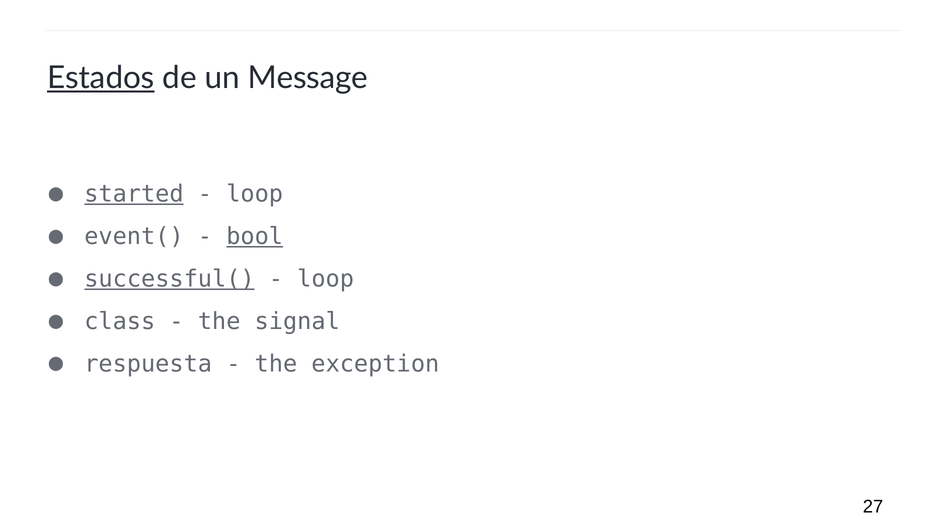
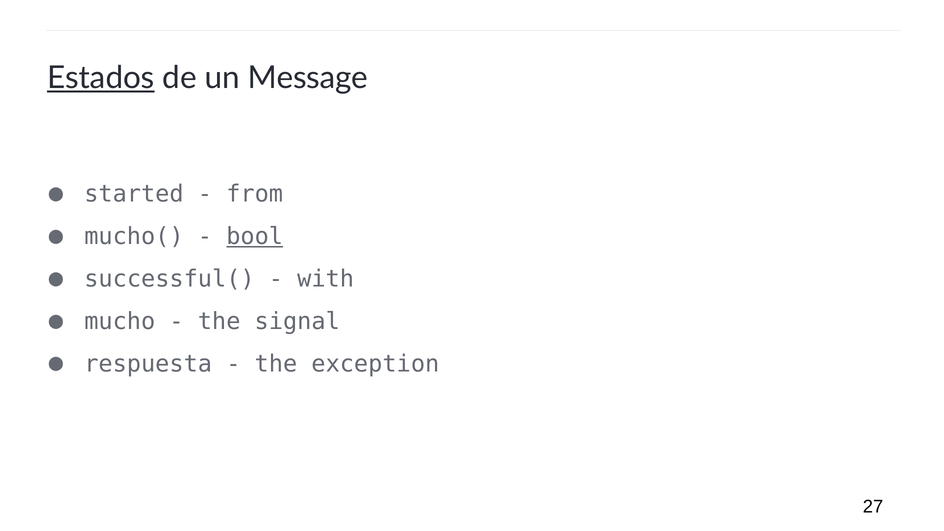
started underline: present -> none (134, 194)
loop: loop -> from (255, 194)
event(: event( -> mucho( (134, 237)
successful( underline: present -> none (169, 279)
loop: loop -> with (326, 279)
class: class -> mucho (120, 322)
